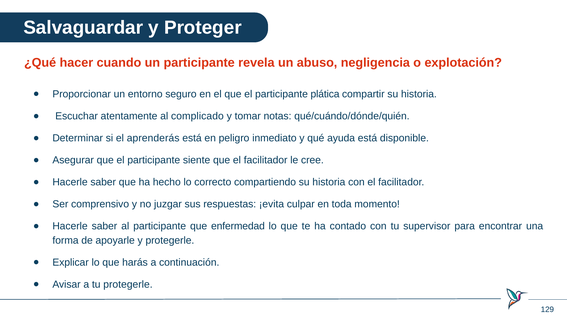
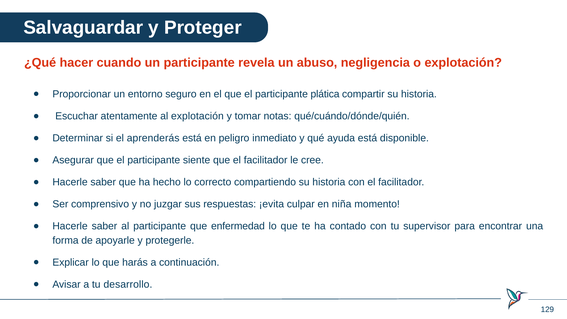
al complicado: complicado -> explotación (197, 116)
toda: toda -> niña (342, 204)
tu protegerle: protegerle -> desarrollo (128, 284)
